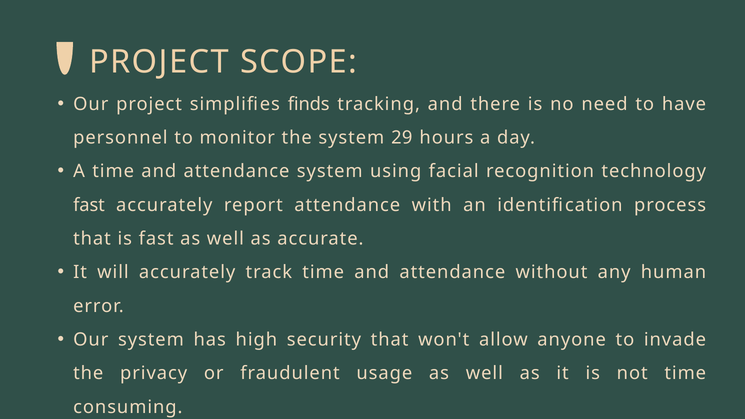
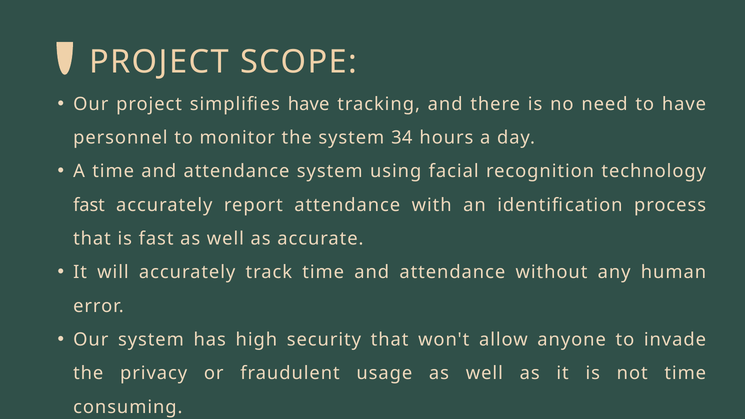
simplifies finds: finds -> have (309, 104)
29: 29 -> 34 (402, 138)
